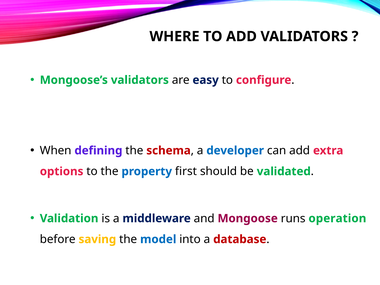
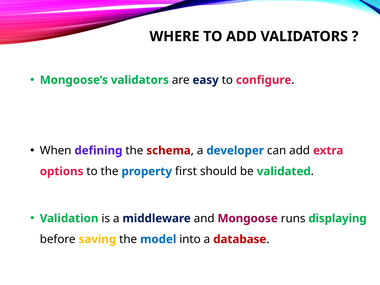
operation: operation -> displaying (337, 218)
